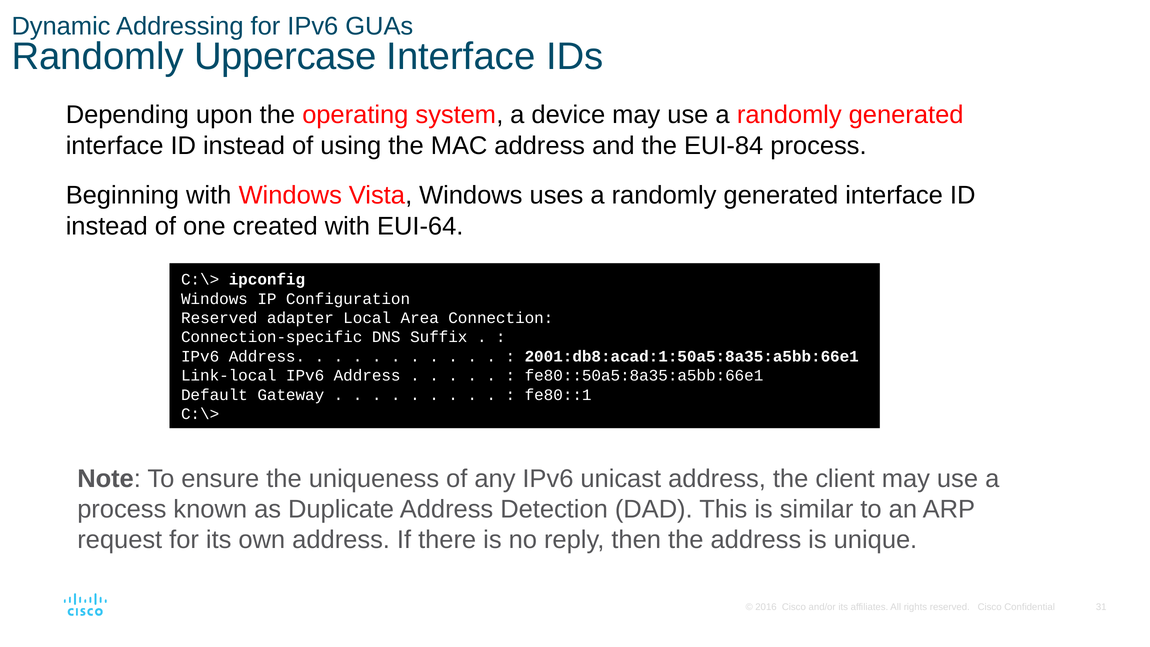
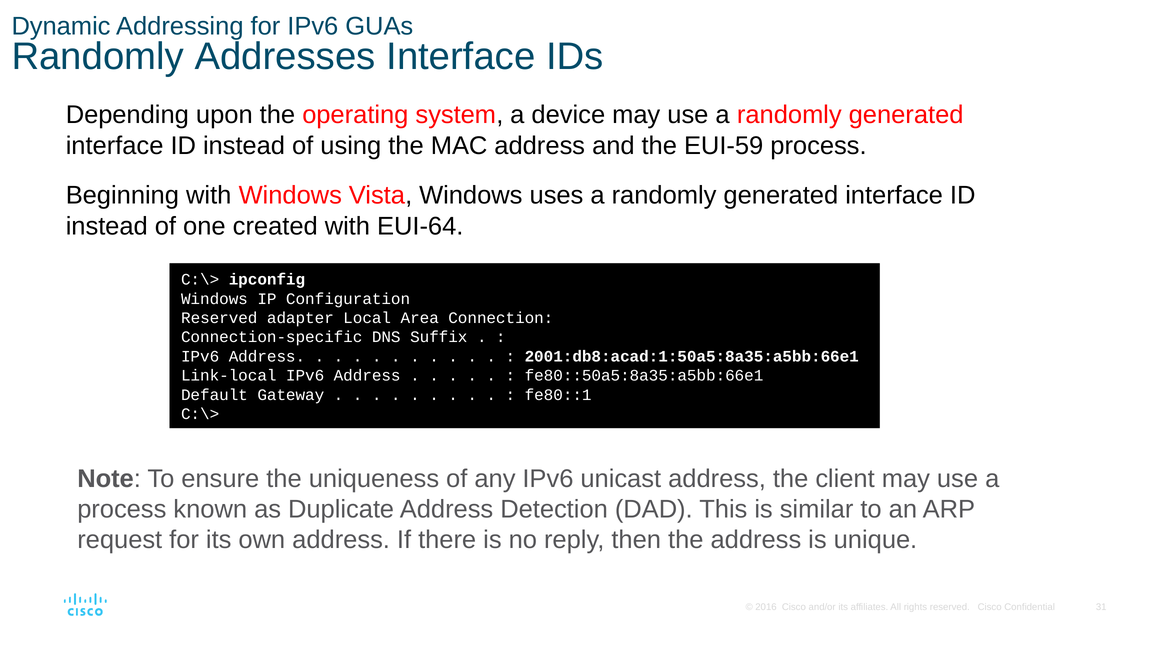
Uppercase: Uppercase -> Addresses (285, 57)
EUI-84: EUI-84 -> EUI-59 (724, 146)
